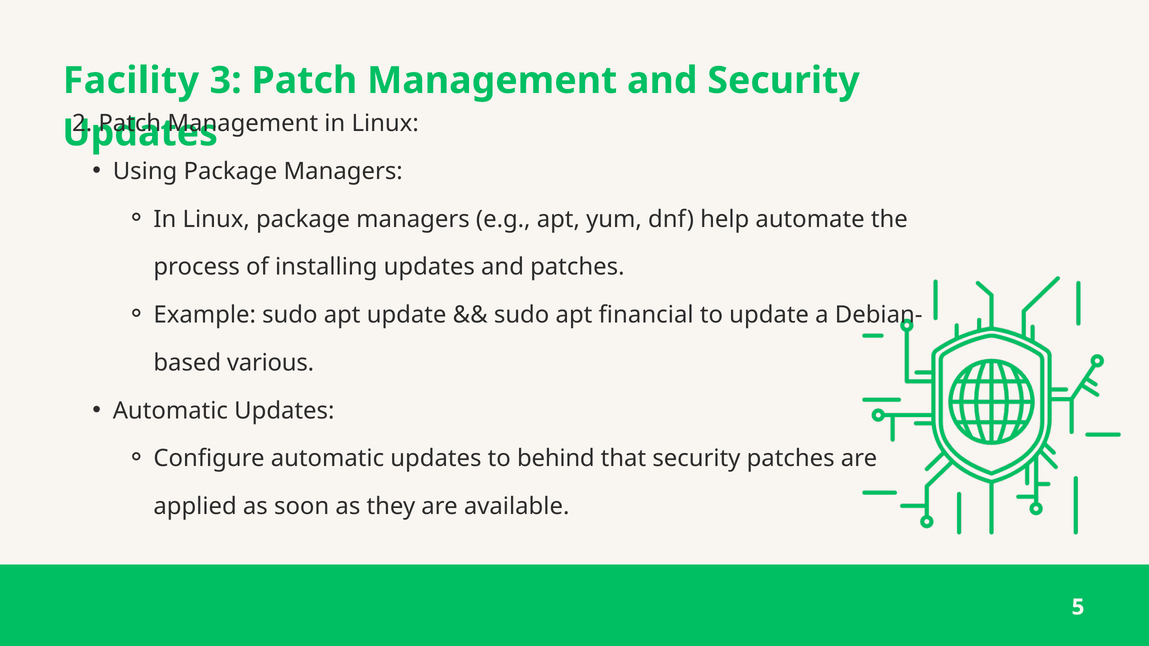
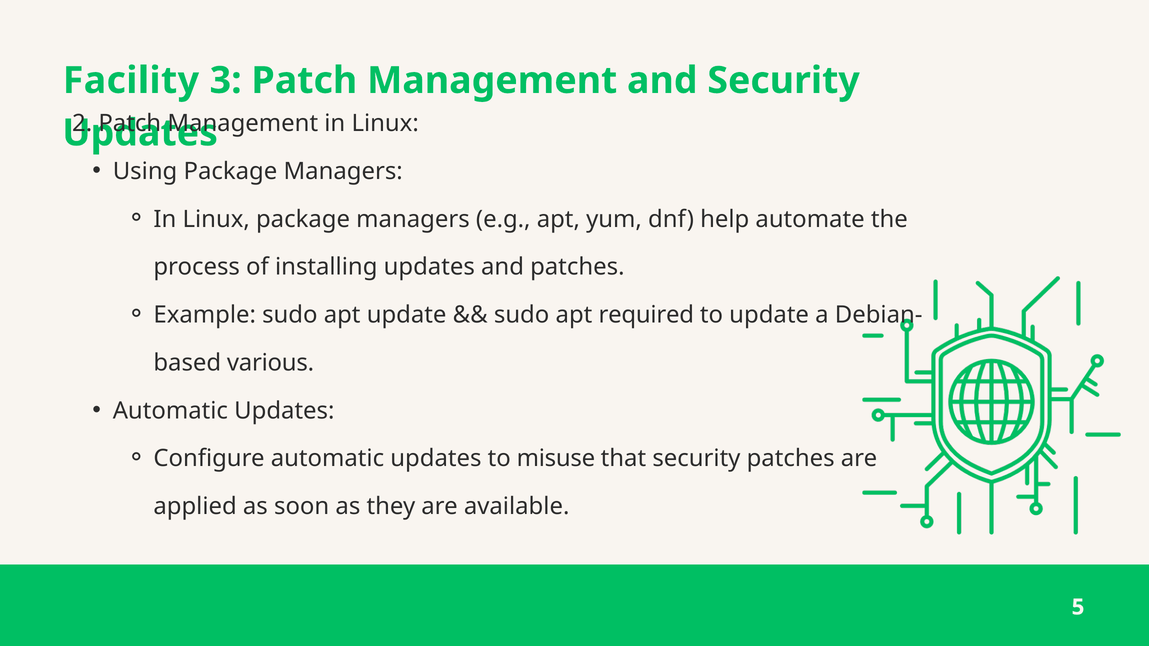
financial: financial -> required (646, 315)
behind: behind -> misuse (556, 459)
